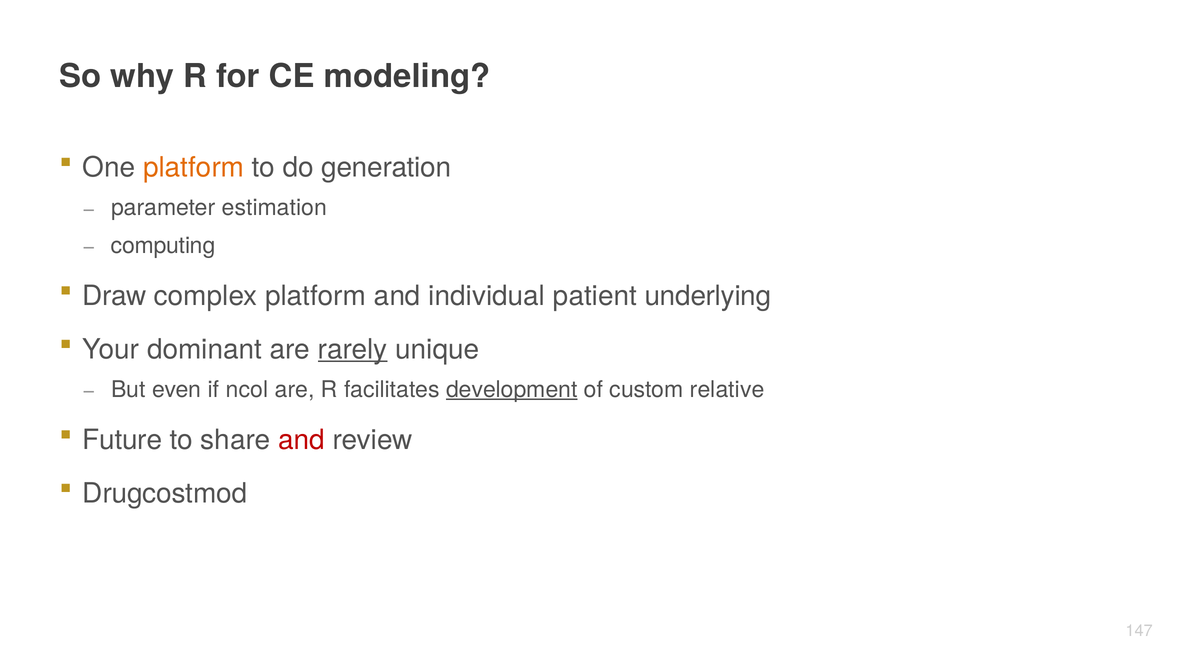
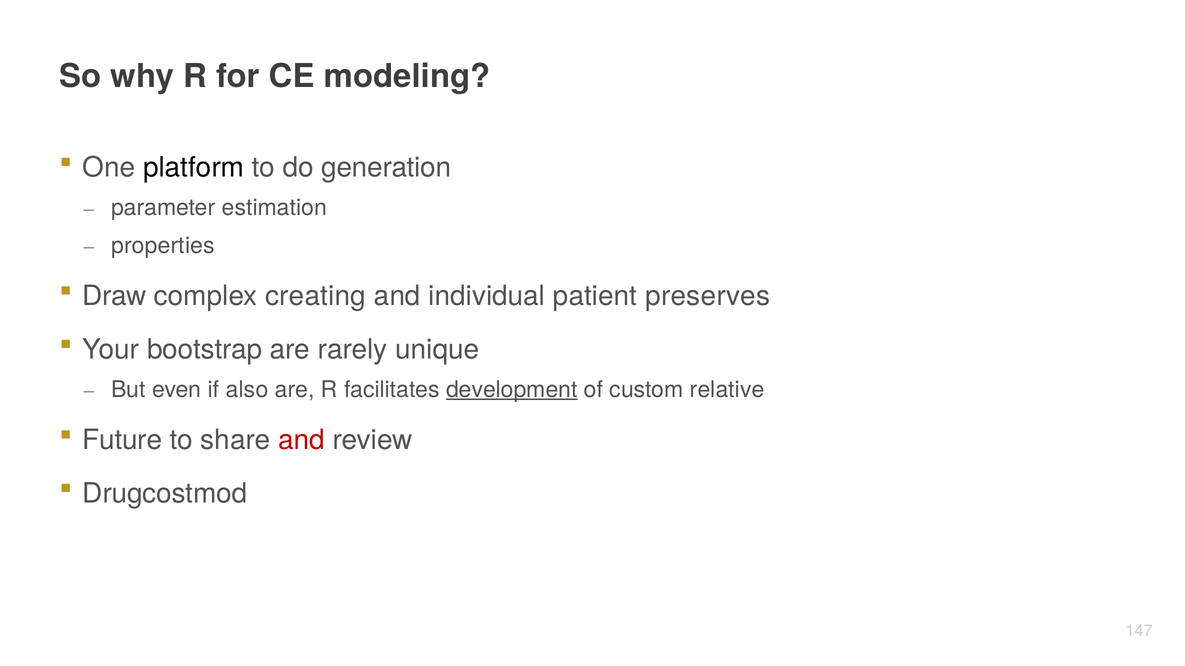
platform colour: orange -> black (194, 168)
computing: computing -> properties (163, 246)
complex platform: platform -> creating (316, 296)
underlying: underlying -> preserves (708, 296)
dominant: dominant -> bootstrap (205, 350)
rarely underline: present -> none (353, 350)
ncol: ncol -> also (247, 390)
